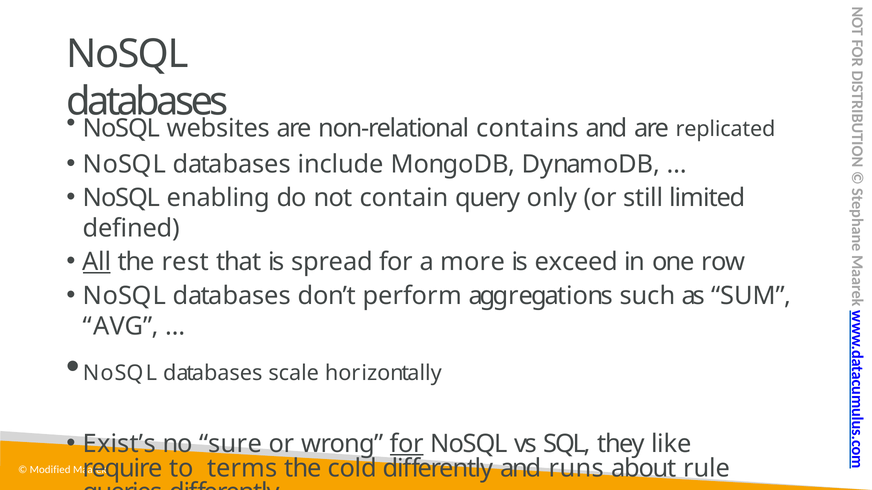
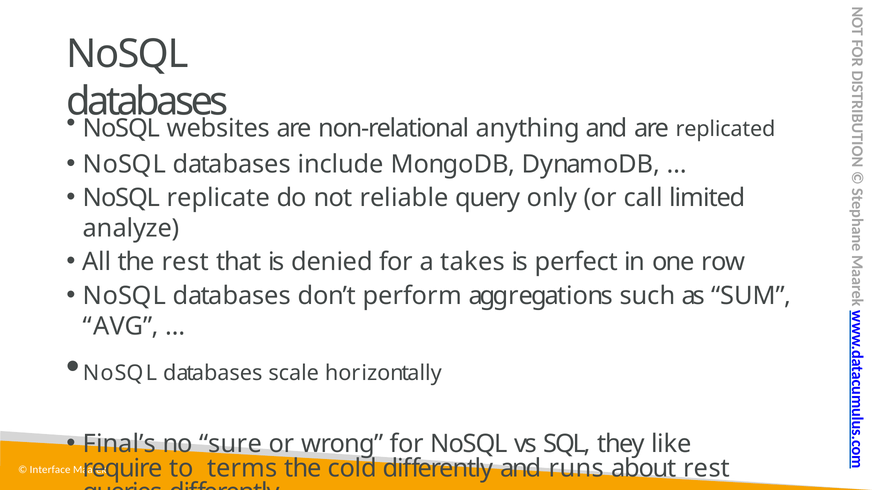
contains: contains -> anything (528, 129)
enabling: enabling -> replicate (218, 198)
contain: contain -> reliable (404, 198)
still: still -> call (643, 198)
defined: defined -> analyze (131, 229)
All underline: present -> none (97, 262)
spread: spread -> denied (332, 262)
more: more -> takes (473, 262)
exceed: exceed -> perfect (576, 262)
Exist’s: Exist’s -> Final’s (119, 444)
for underline: present -> none (407, 444)
about rule: rule -> rest (707, 469)
Modified: Modified -> Interface (50, 470)
